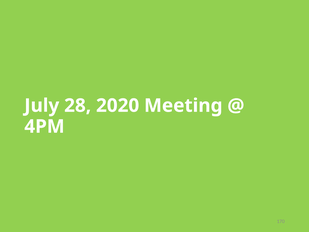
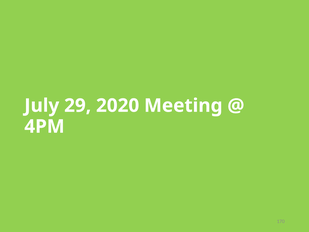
28: 28 -> 29 (78, 105)
